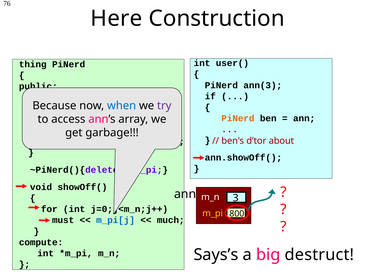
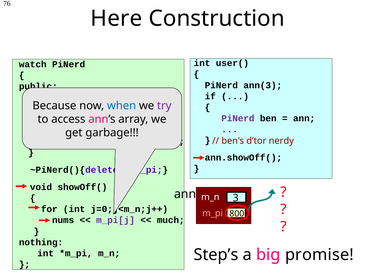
thing: thing -> watch (33, 64)
PiNerd colour: orange -> purple (238, 118)
about: about -> nerdy (281, 141)
m_pi colour: yellow -> pink (213, 213)
must: must -> nums (63, 220)
m_pi[j colour: blue -> purple (116, 220)
compute: compute -> nothing (41, 242)
Says’s: Says’s -> Step’s (216, 255)
destruct: destruct -> promise (319, 255)
